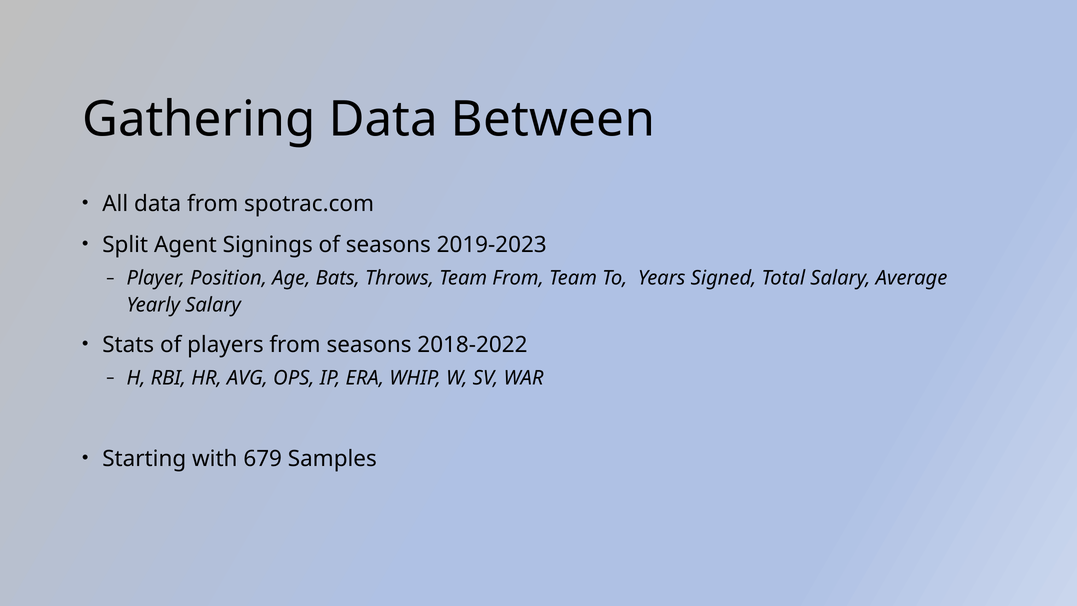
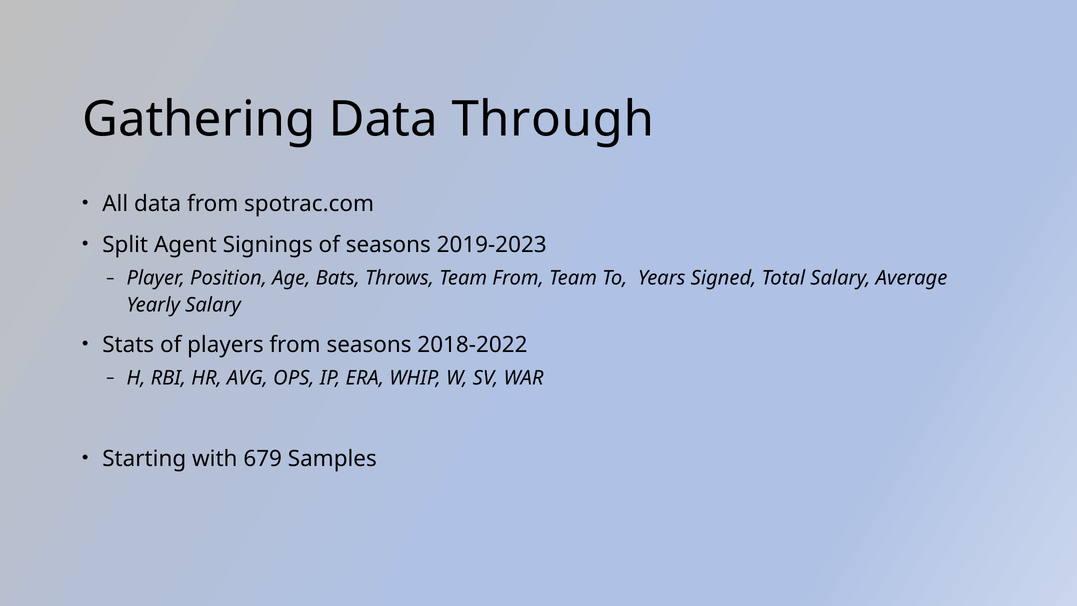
Between: Between -> Through (553, 119)
